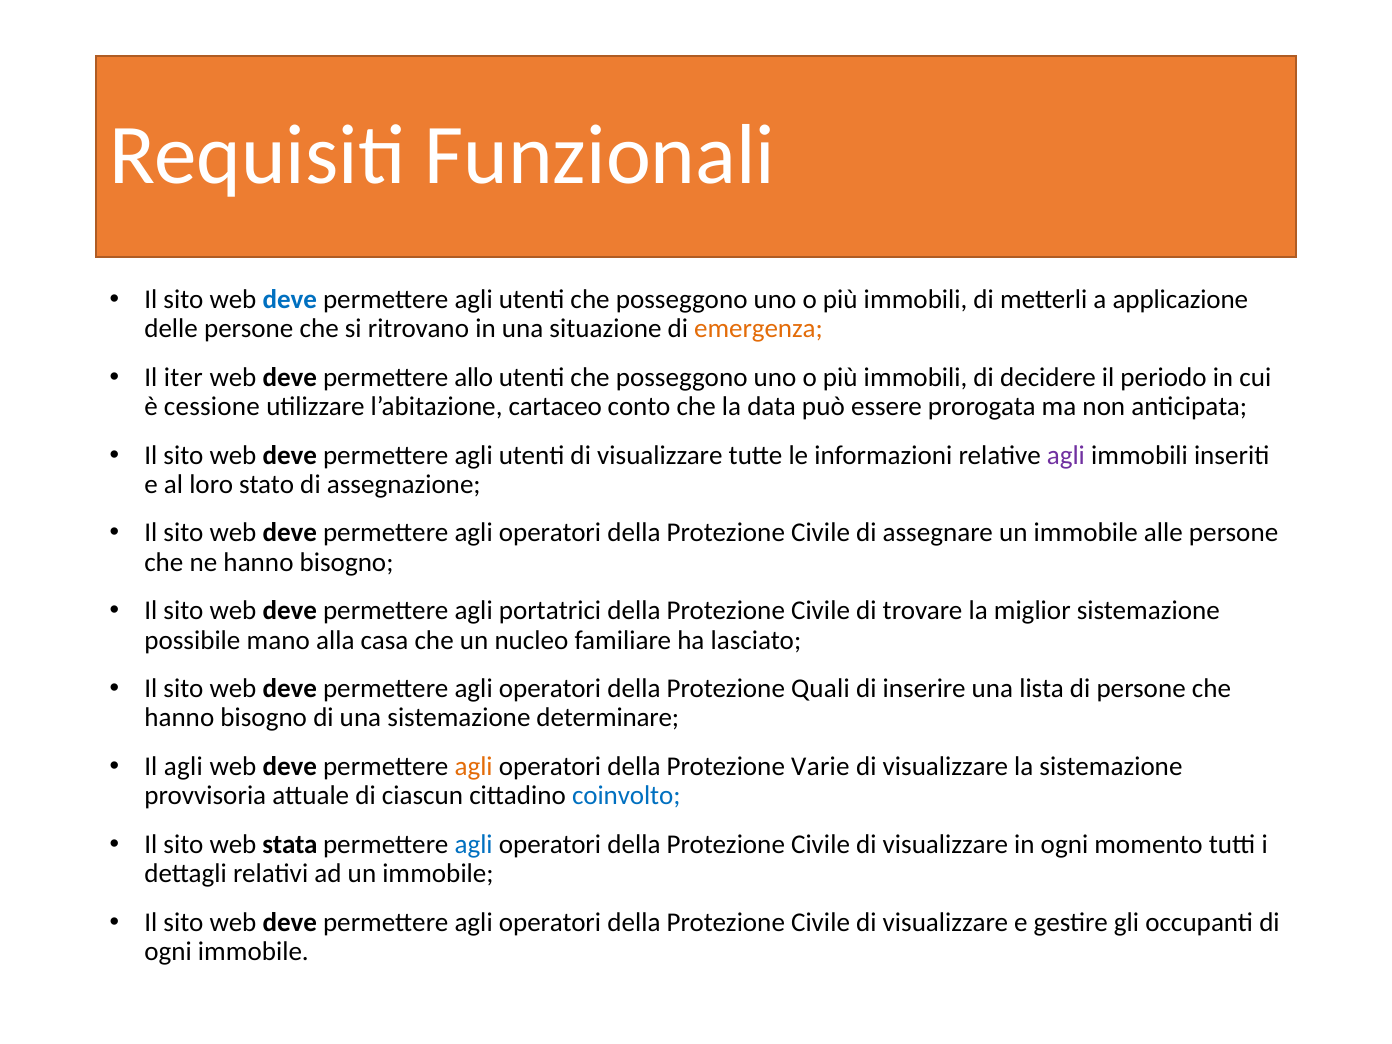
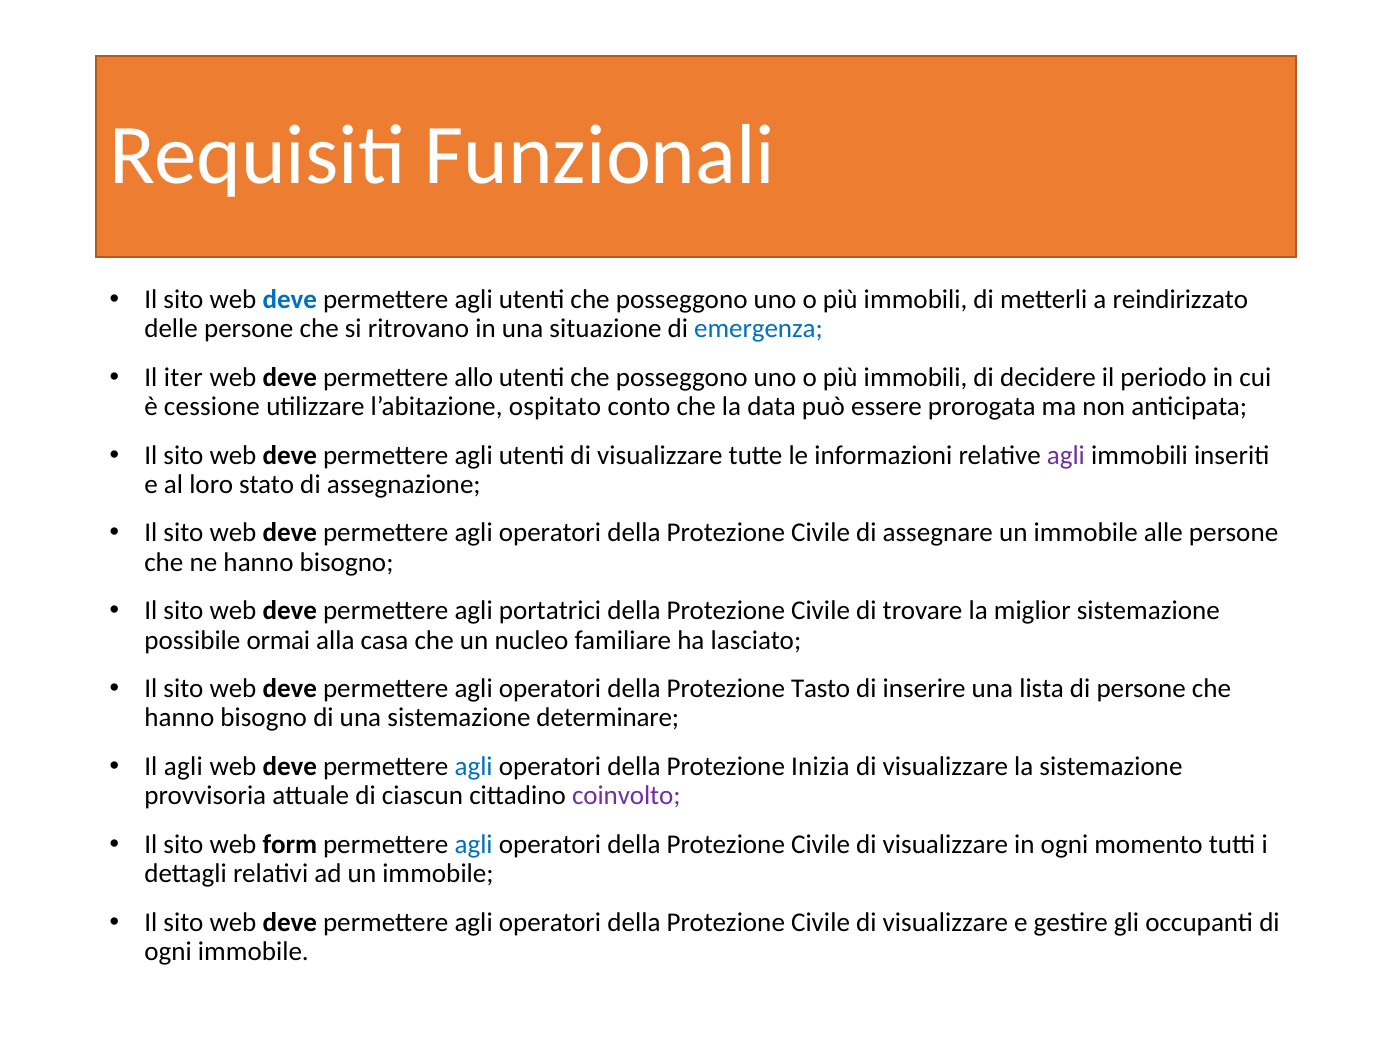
applicazione: applicazione -> reindirizzato (1180, 299)
emergenza colour: orange -> blue (759, 329)
cartaceo: cartaceo -> ospitato (555, 406)
mano: mano -> ormai (278, 640)
Quali: Quali -> Tasto (821, 689)
agli colour: orange -> blue (474, 767)
Varie: Varie -> Inizia (820, 767)
coinvolto colour: blue -> purple (626, 796)
stata: stata -> form (290, 844)
